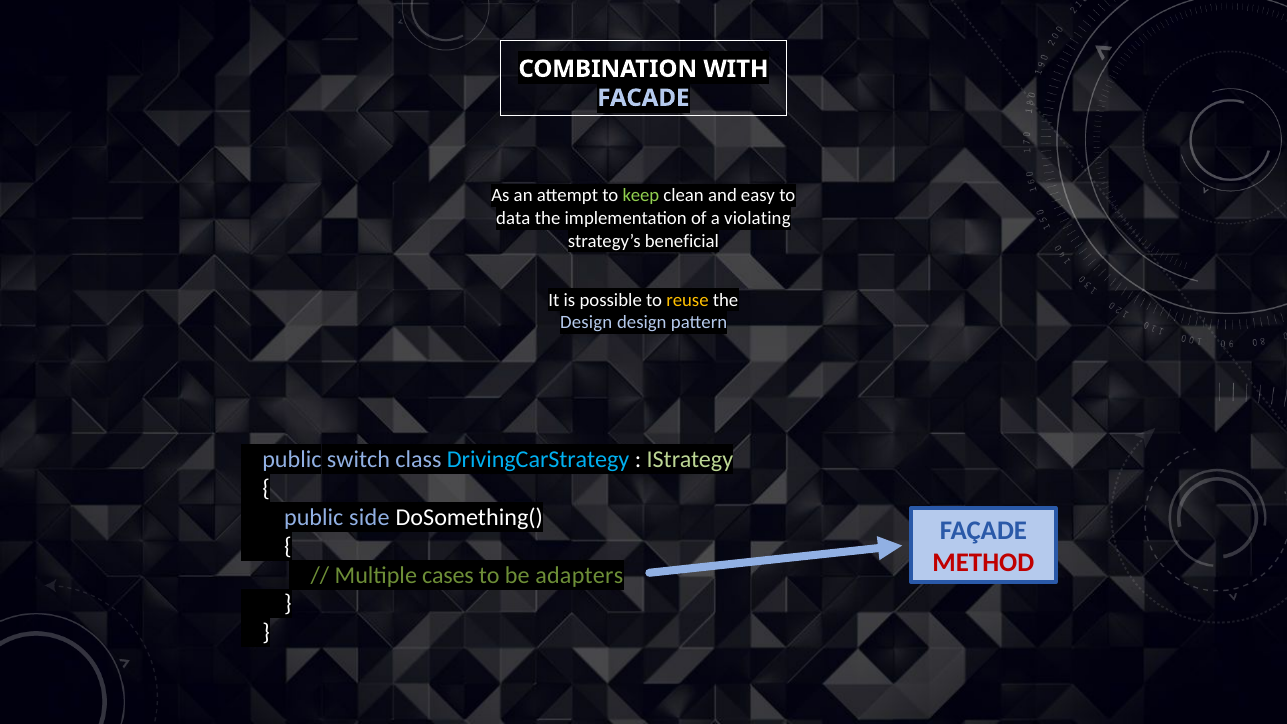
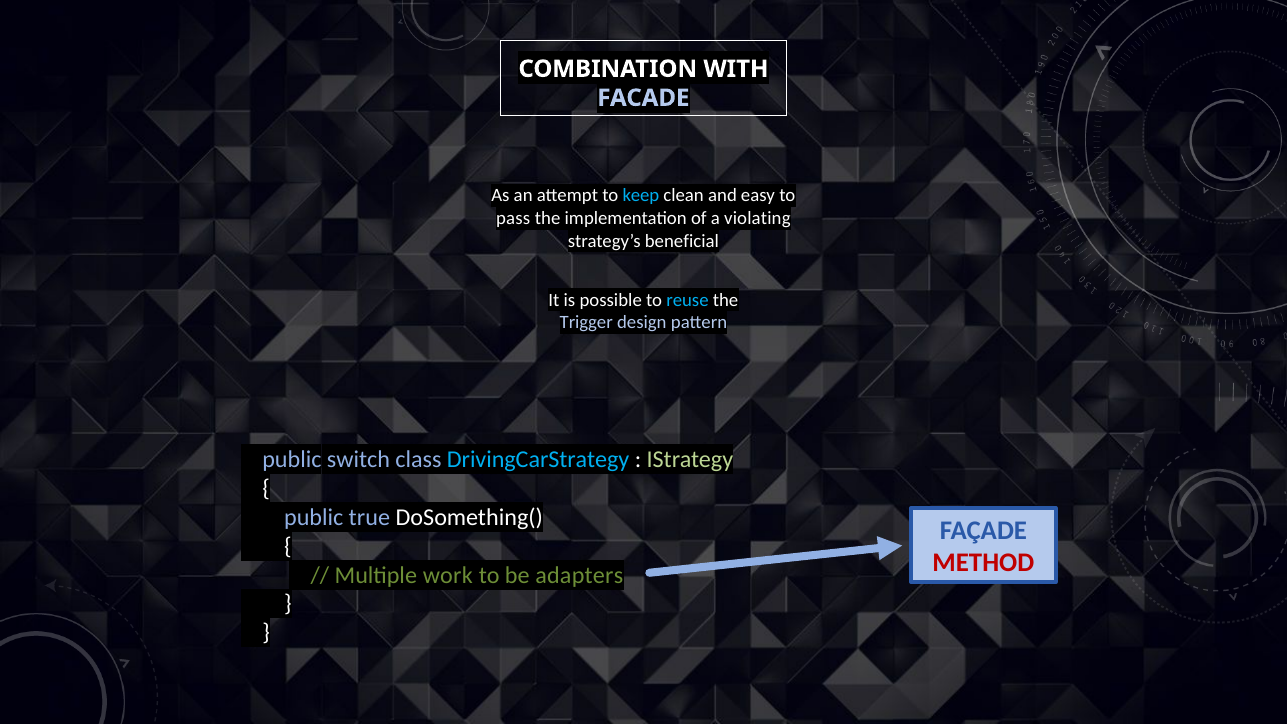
keep colour: light green -> light blue (641, 196)
data: data -> pass (513, 218)
reuse colour: yellow -> light blue (687, 300)
Design: Design -> Trigger (586, 323)
side: side -> true (369, 517)
cases: cases -> work (448, 575)
